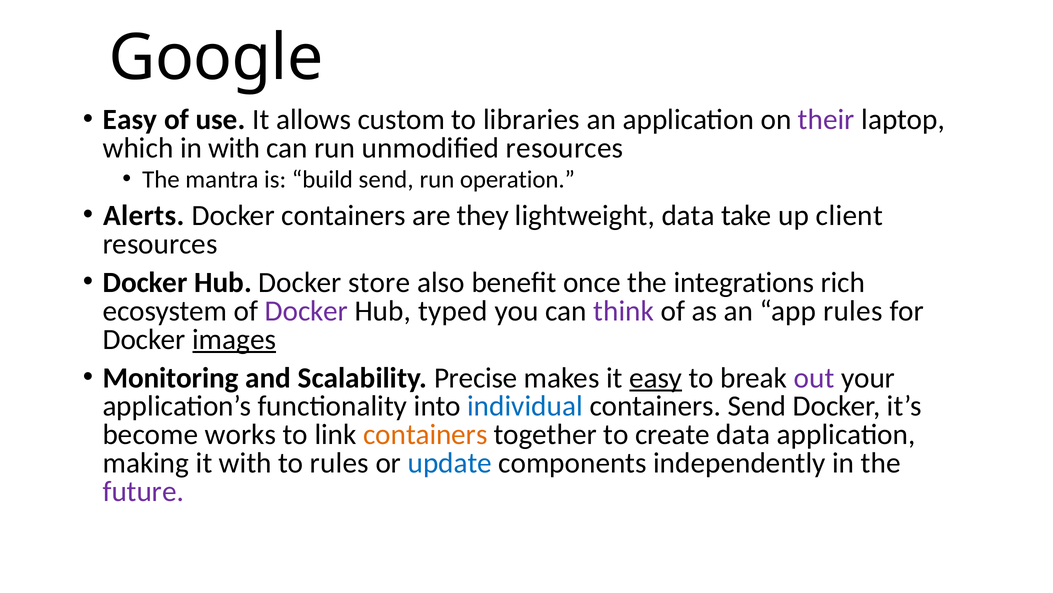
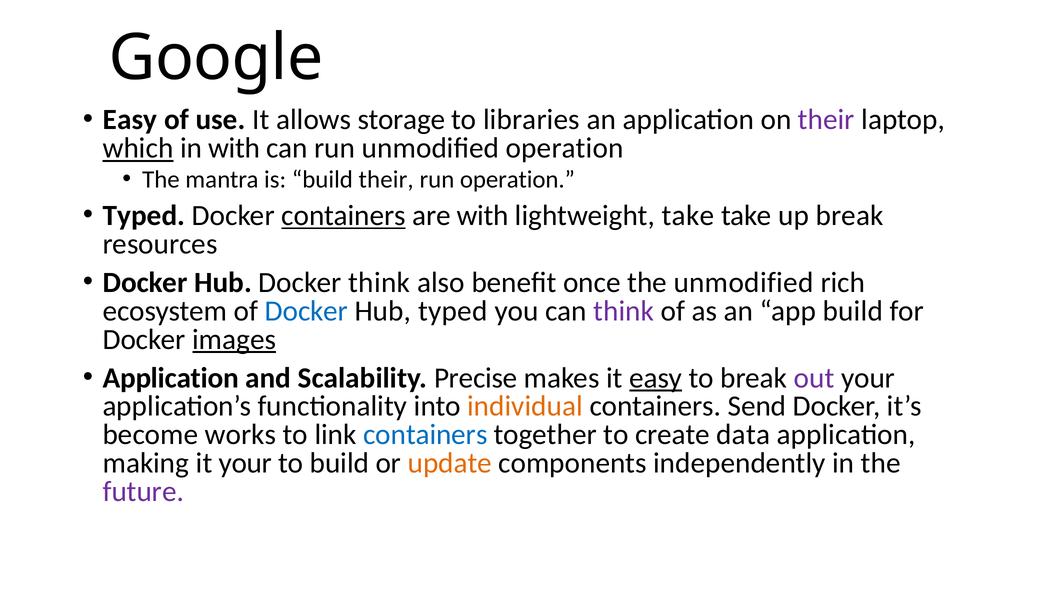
custom: custom -> storage (401, 120)
which underline: none -> present (138, 148)
unmodified resources: resources -> operation (565, 148)
build send: send -> their (386, 180)
Alerts: Alerts -> Typed (144, 215)
containers underline: none -> present (344, 215)
are they: they -> with (483, 215)
lightweight data: data -> take (688, 215)
up client: client -> break (850, 215)
Docker store: store -> think (379, 282)
the integrations: integrations -> unmodified (744, 282)
Docker colour: purple -> blue (306, 311)
app rules: rules -> build (853, 311)
Monitoring: Monitoring -> Application (171, 377)
individual colour: blue -> orange (525, 406)
containers colour: orange -> blue (425, 434)
it with: with -> your (245, 463)
to rules: rules -> build (339, 463)
update colour: blue -> orange (450, 463)
